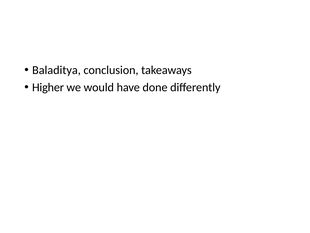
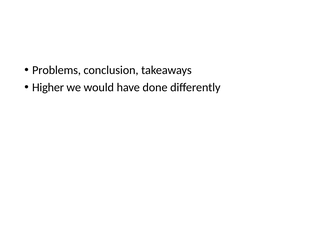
Baladitya: Baladitya -> Problems (57, 70)
